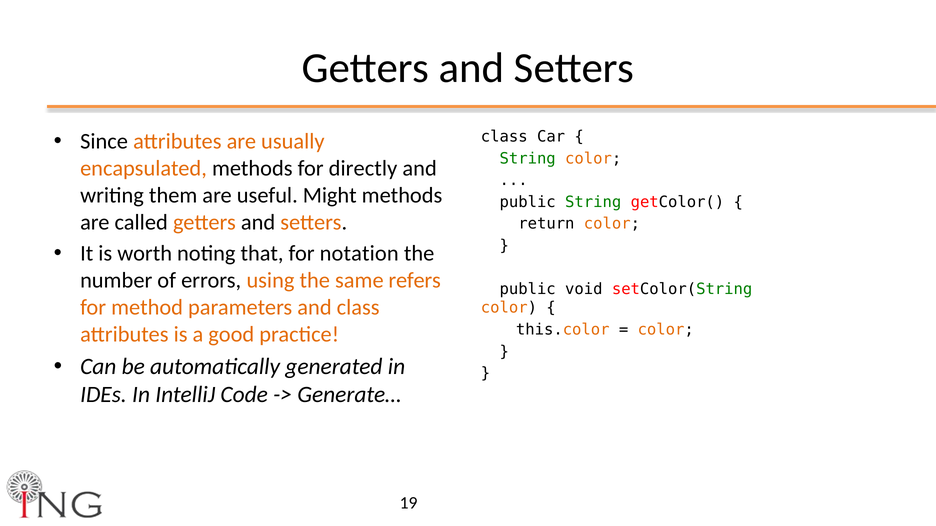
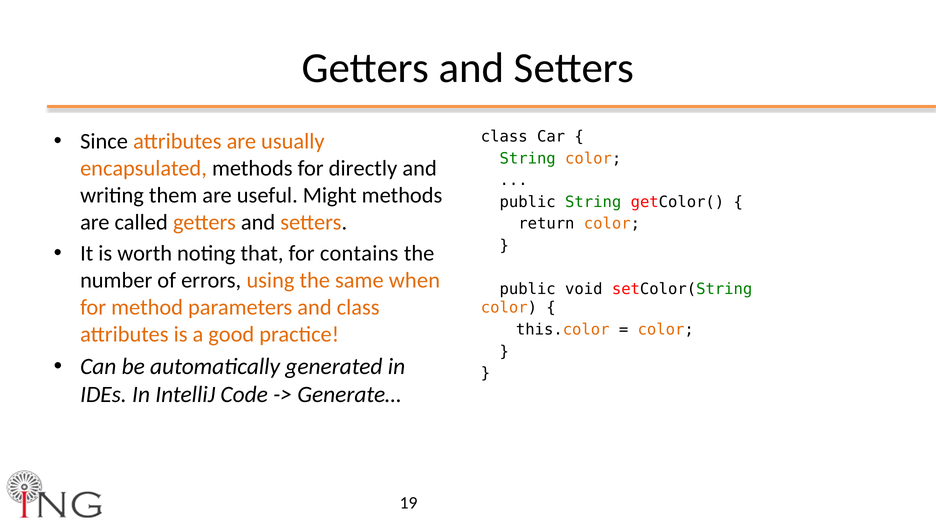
notation: notation -> contains (359, 254)
refers: refers -> when (414, 281)
